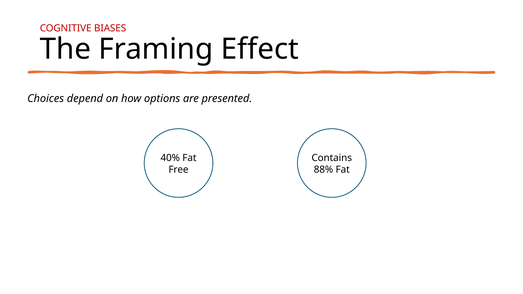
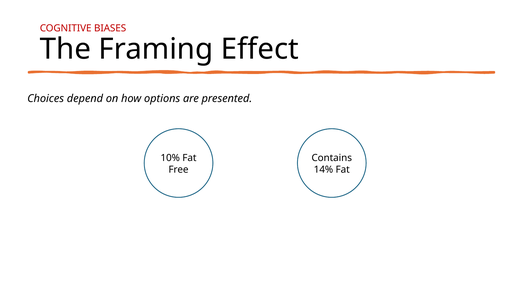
40%: 40% -> 10% (170, 158)
88%: 88% -> 14% (323, 170)
